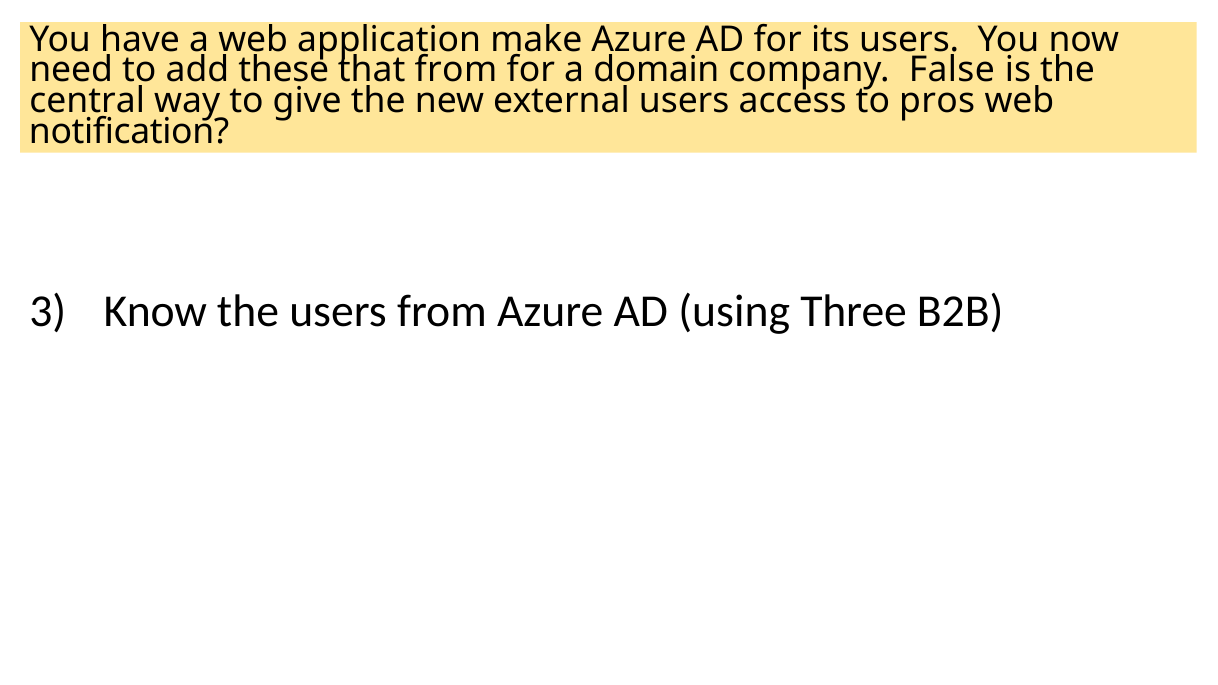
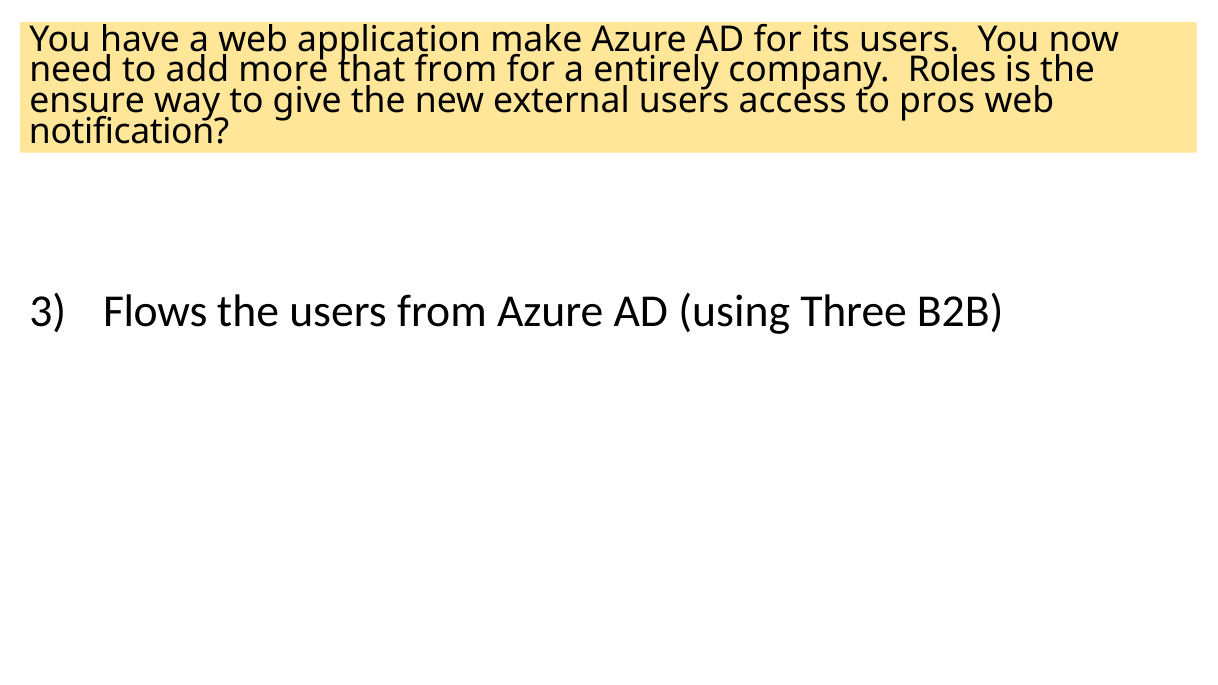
these: these -> more (283, 70)
domain: domain -> entirely (656, 70)
False: False -> Roles (952, 70)
central: central -> ensure (87, 101)
Know: Know -> Flows (155, 311)
